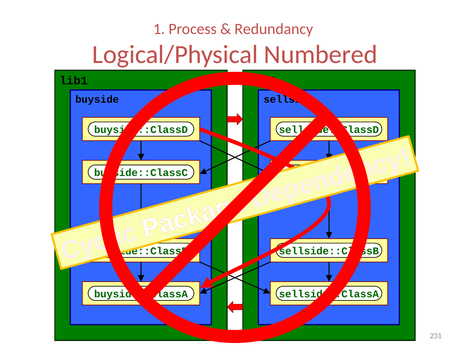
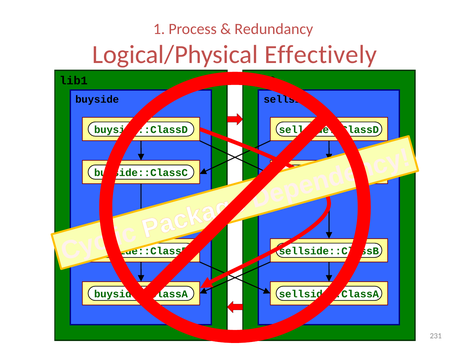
Numbered: Numbered -> Effectively (321, 55)
